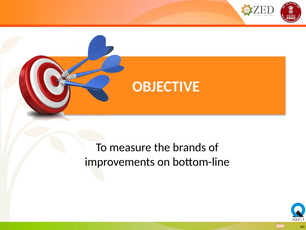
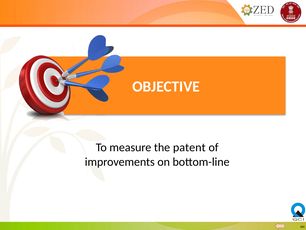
brands: brands -> patent (189, 147)
